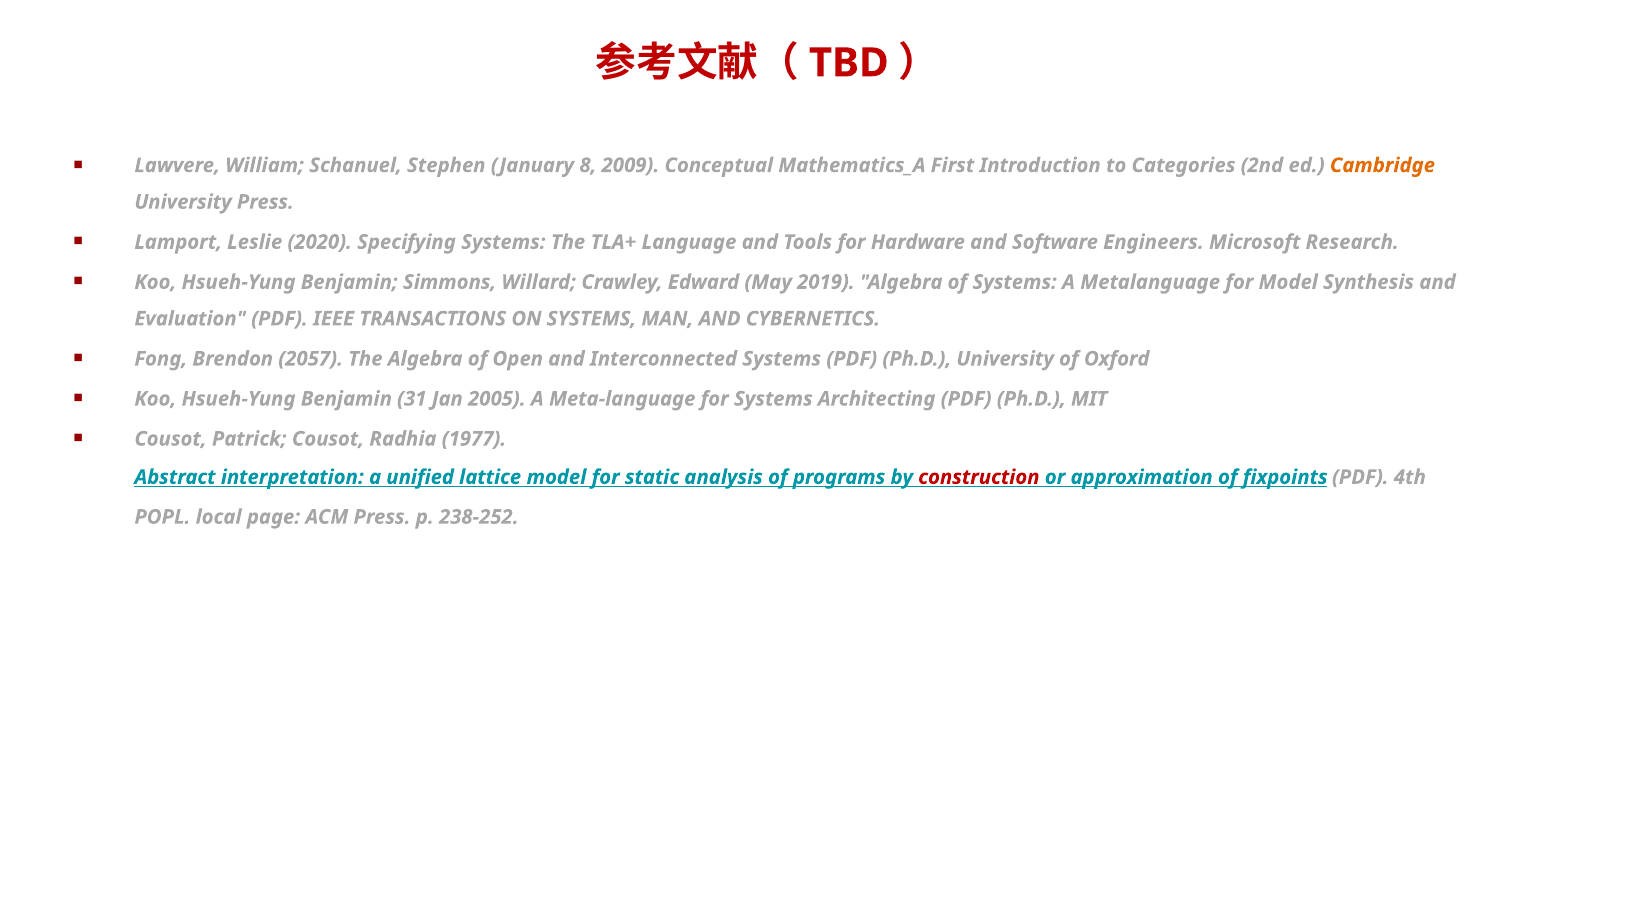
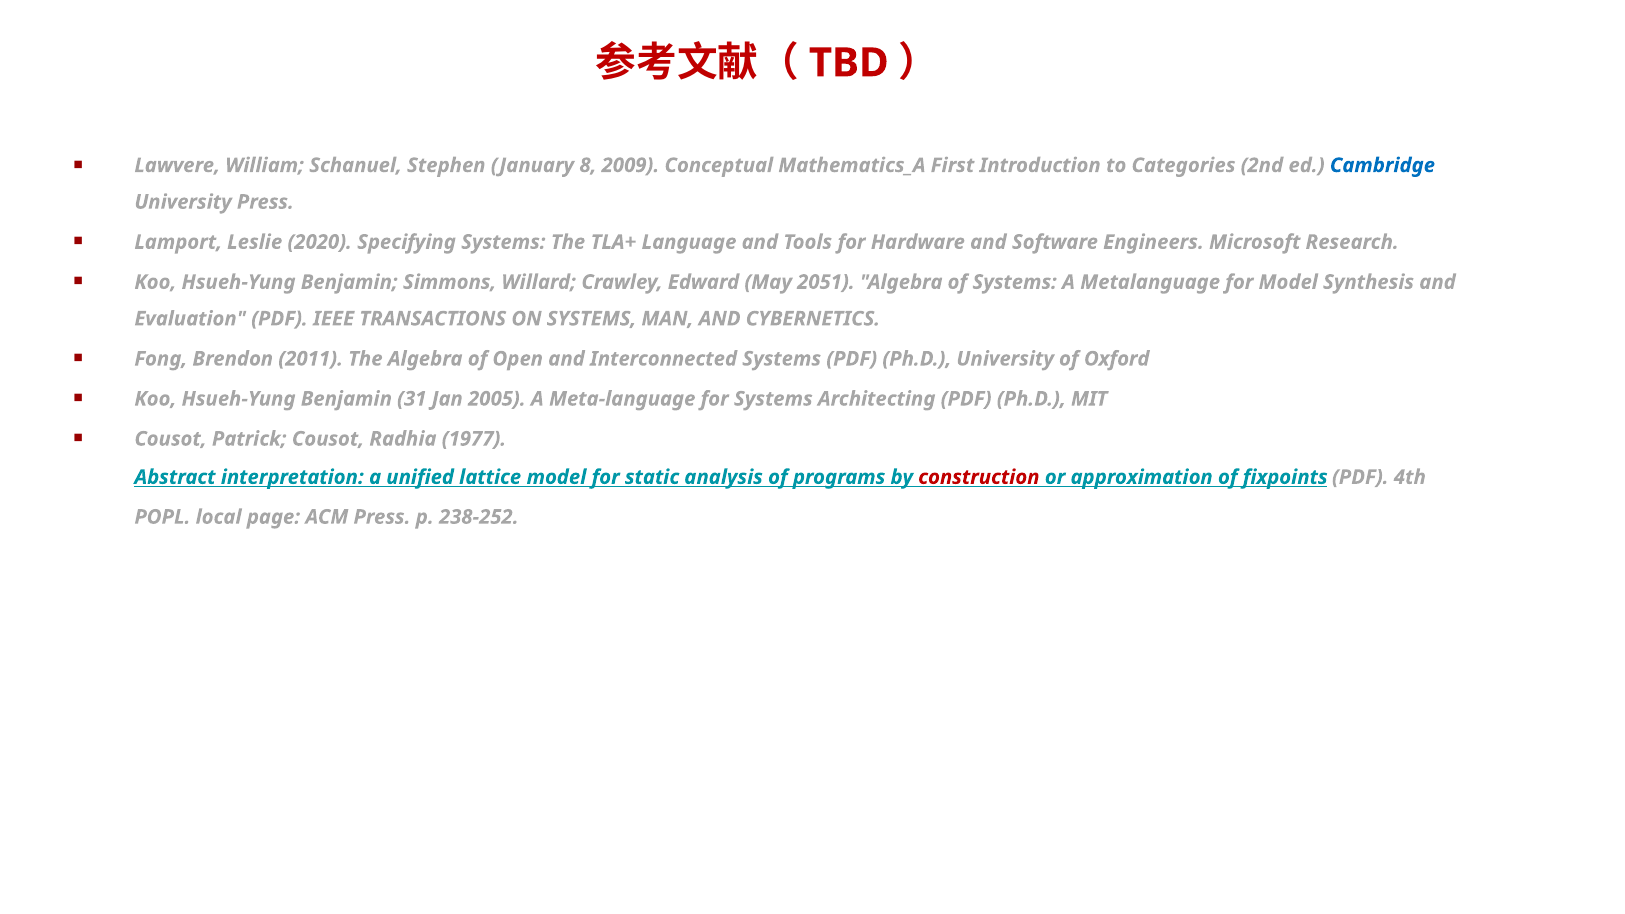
Cambridge colour: orange -> blue (1382, 165)
2019: 2019 -> 2051 (826, 282)
2057: 2057 -> 2011 (311, 359)
